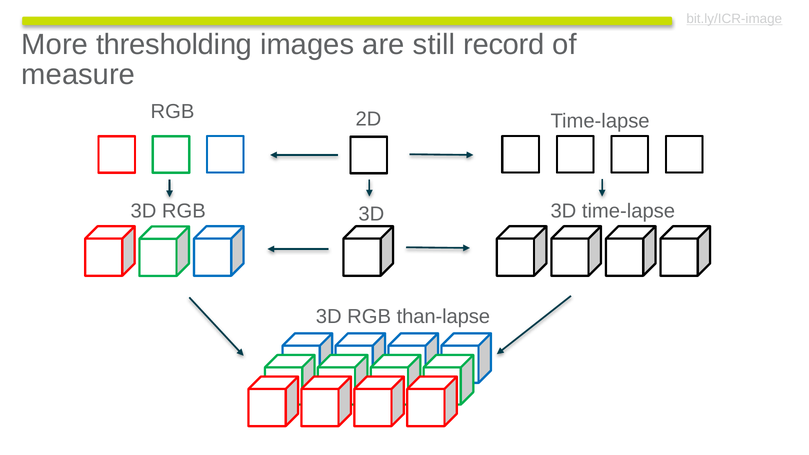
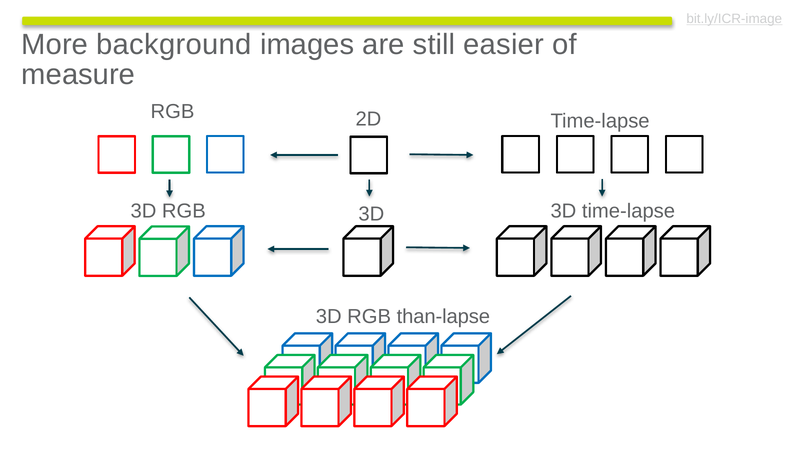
thresholding: thresholding -> background (174, 45)
record: record -> easier (504, 45)
